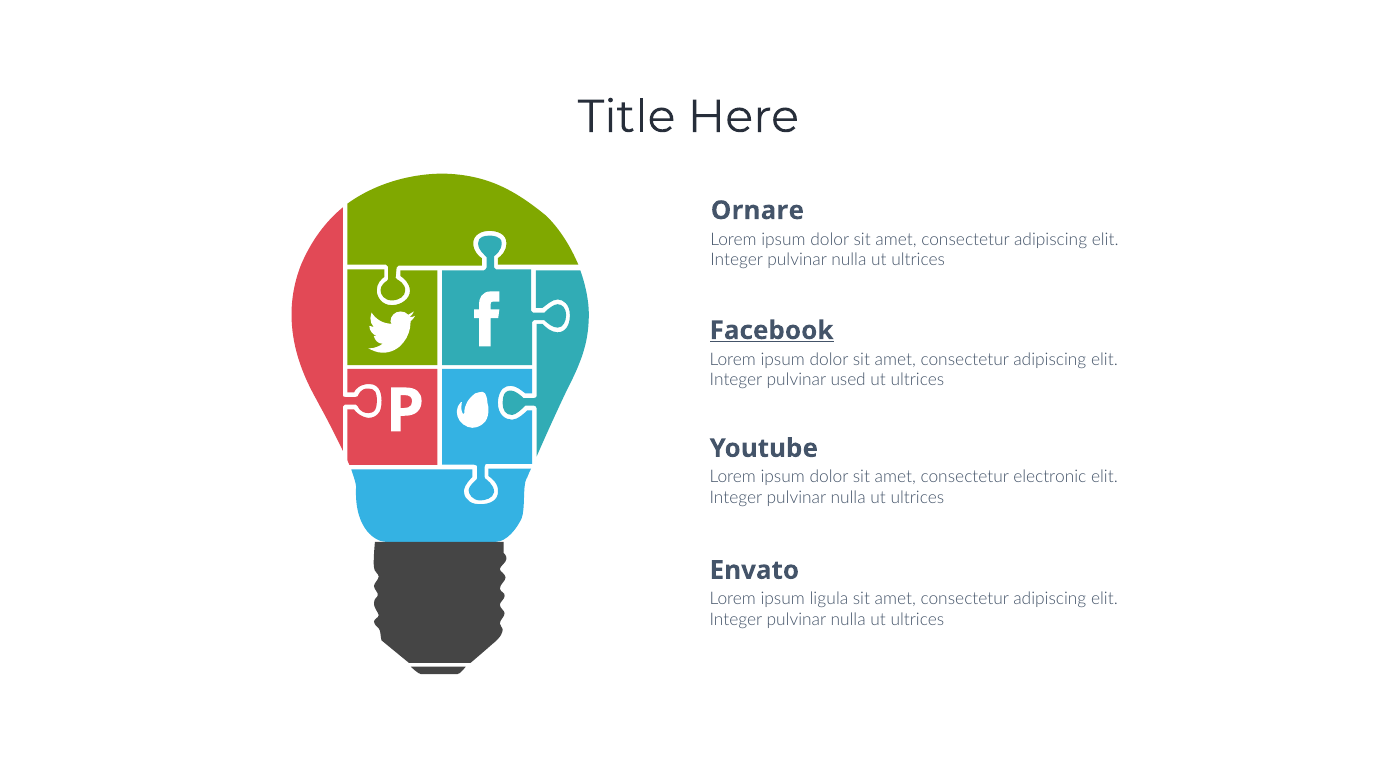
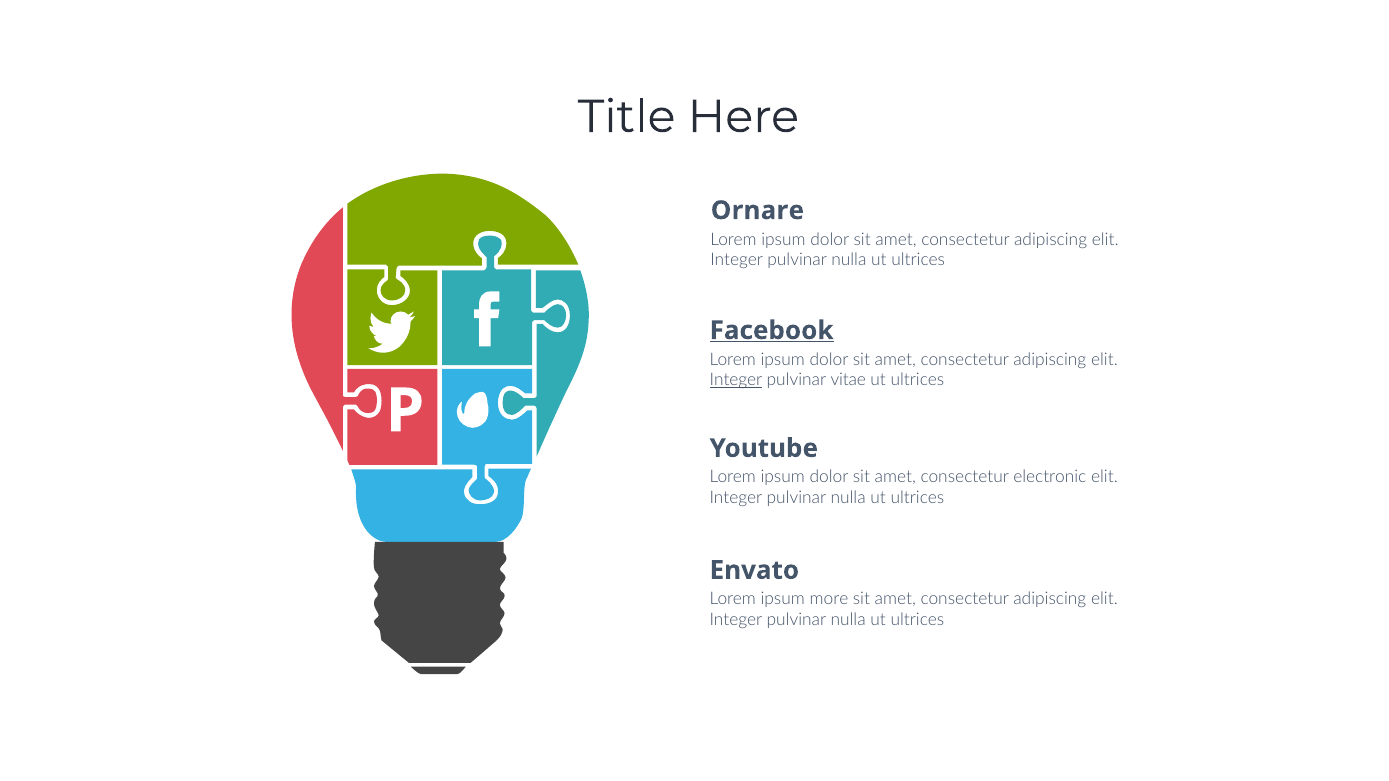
Integer underline: none -> present (736, 380)
used: used -> vitae (848, 380)
ligula: ligula -> more (829, 599)
